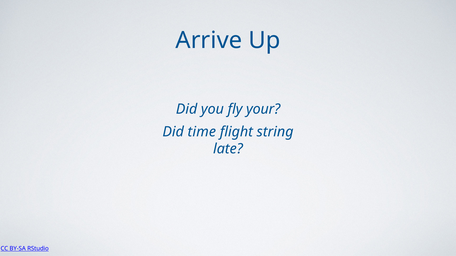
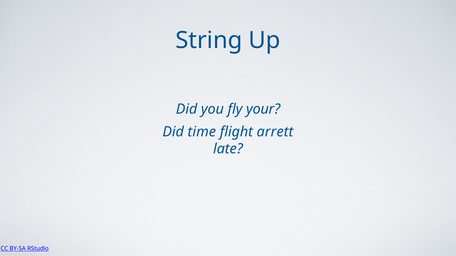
Arrive: Arrive -> String (209, 40)
string: string -> arrett (275, 132)
